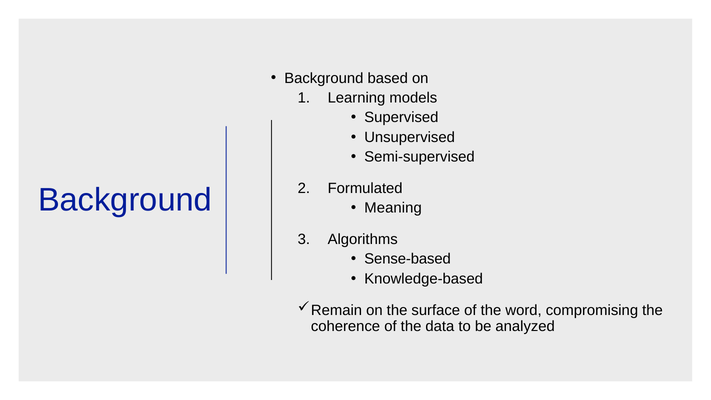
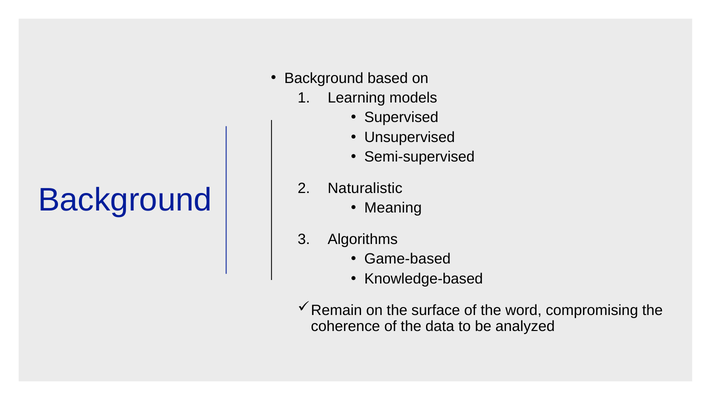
Formulated: Formulated -> Naturalistic (365, 188)
Sense-based: Sense-based -> Game-based (408, 259)
